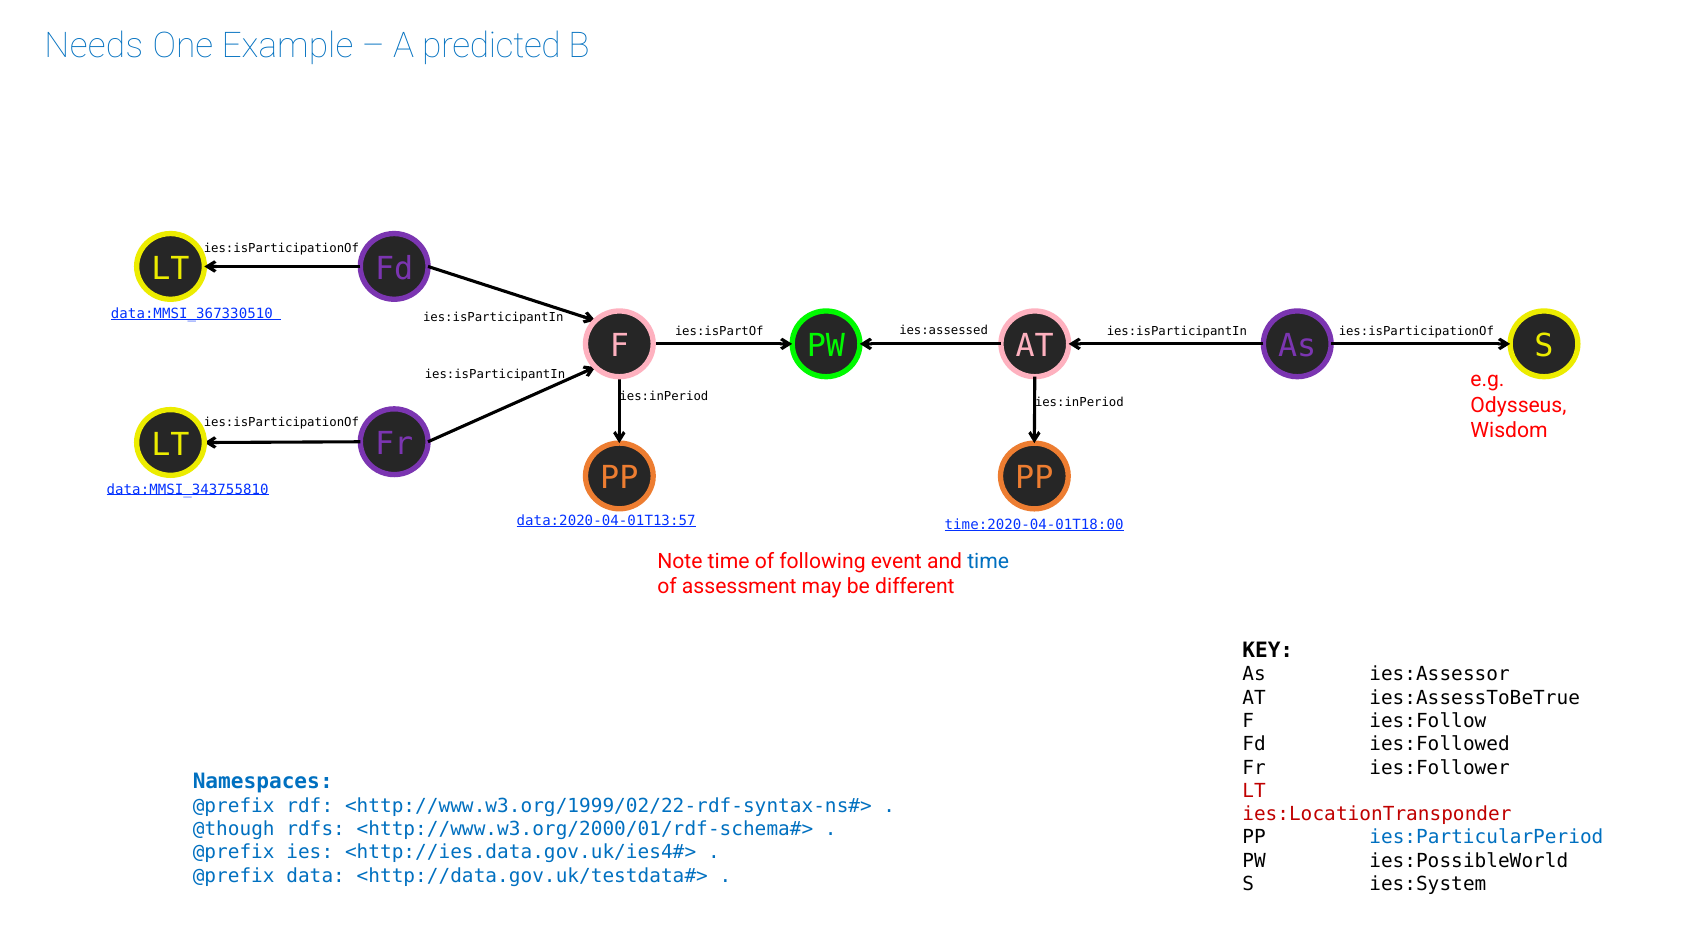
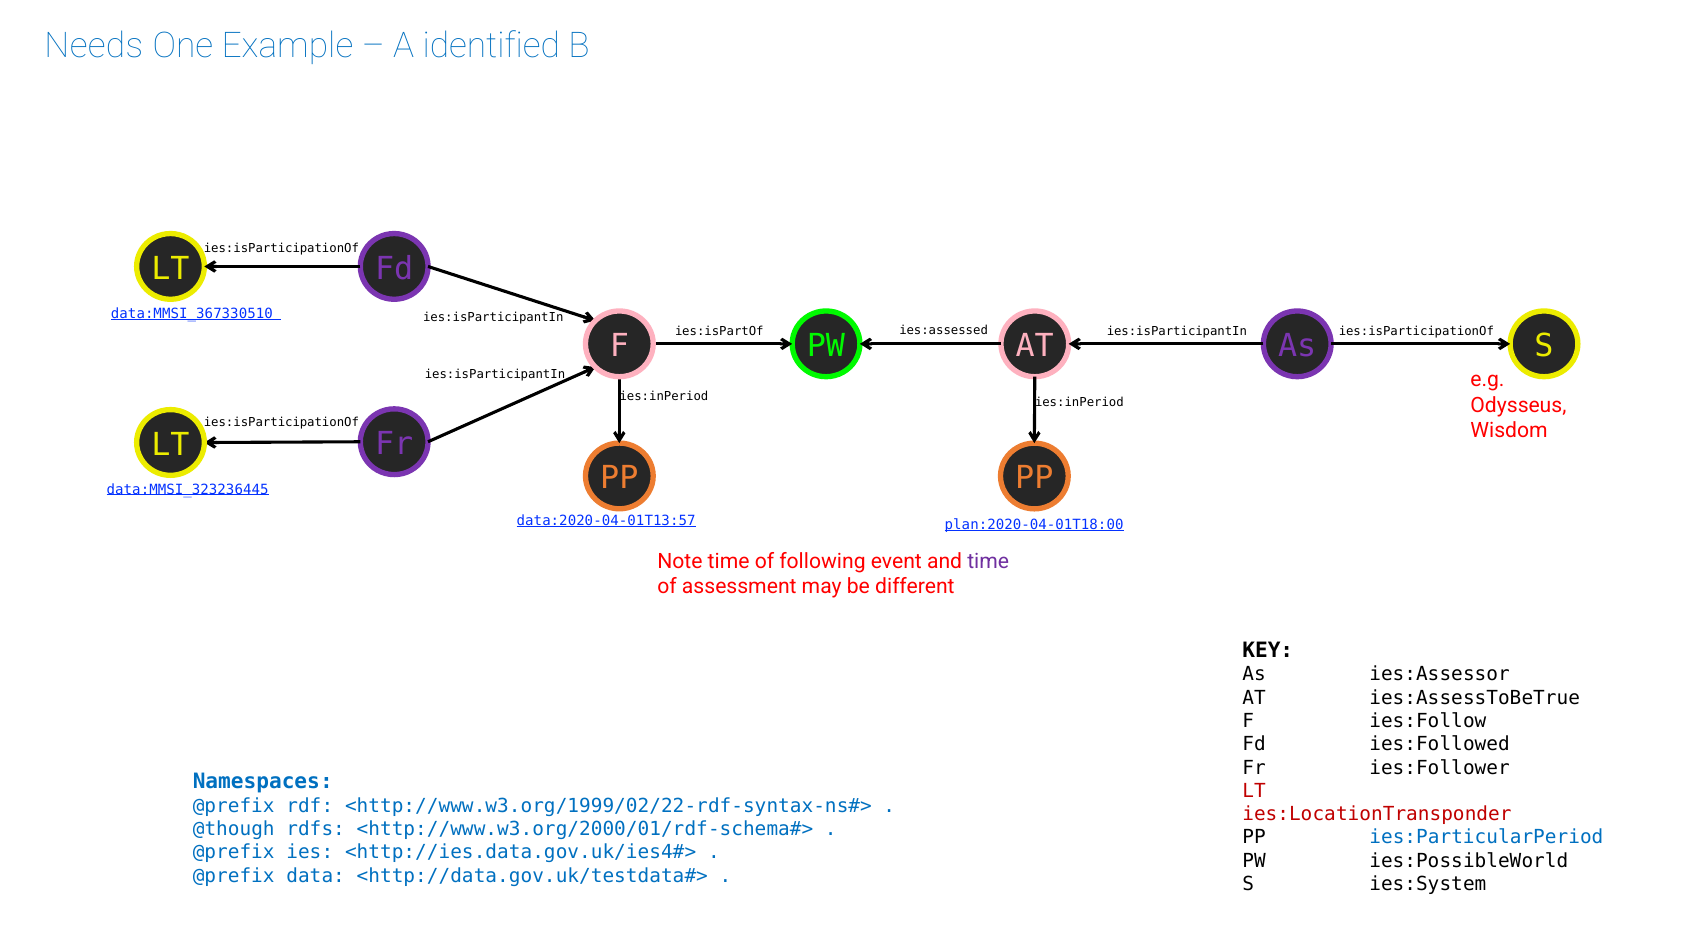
predicted: predicted -> identified (491, 46)
data:MMSI_343755810: data:MMSI_343755810 -> data:MMSI_323236445 (188, 490)
time:2020-04-01T18:00: time:2020-04-01T18:00 -> plan:2020-04-01T18:00 (1034, 525)
time colour: blue -> purple (988, 562)
